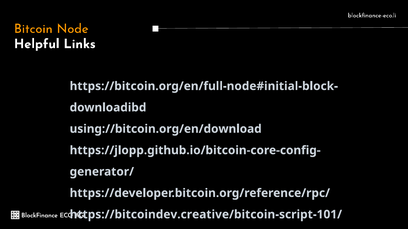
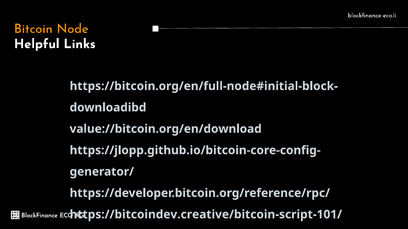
using://bitcoin.org/en/download: using://bitcoin.org/en/download -> value://bitcoin.org/en/download (166, 129)
